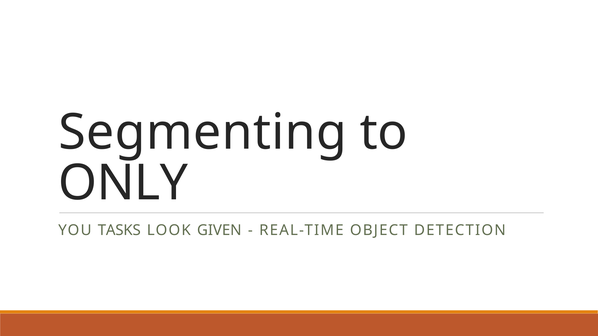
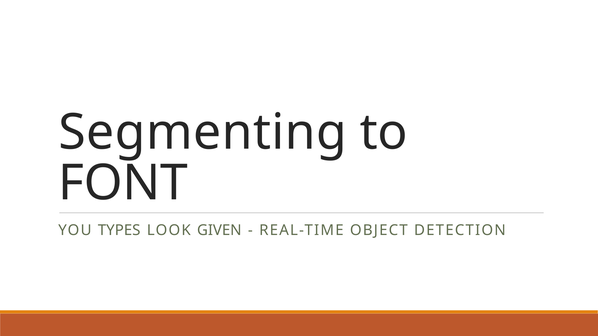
ONLY: ONLY -> FONT (123, 183)
TASKS: TASKS -> TYPES (119, 231)
